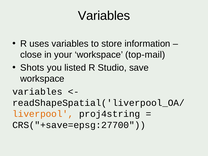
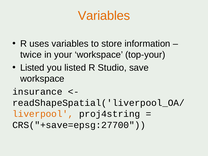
Variables colour: black -> orange (104, 16)
close: close -> twice (31, 55)
top-mail: top-mail -> top-your (145, 55)
Shots: Shots -> Listed (32, 68)
variables: variables -> insurance (37, 92)
